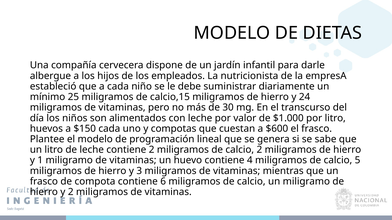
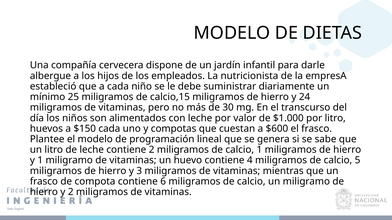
calcio 2: 2 -> 1 (259, 150)
